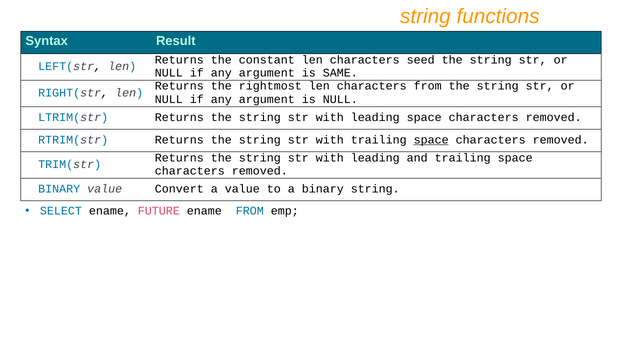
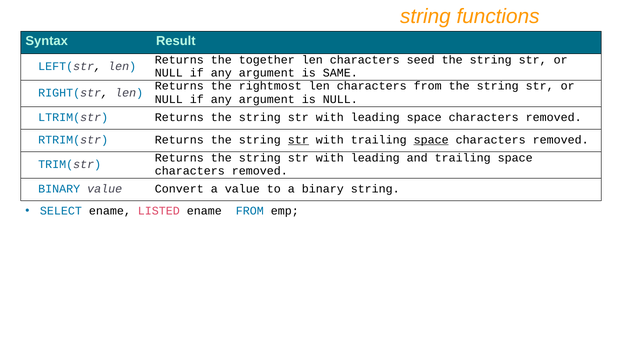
constant: constant -> together (267, 60)
str underline: none -> present (298, 140)
FUTURE: FUTURE -> LISTED (159, 211)
